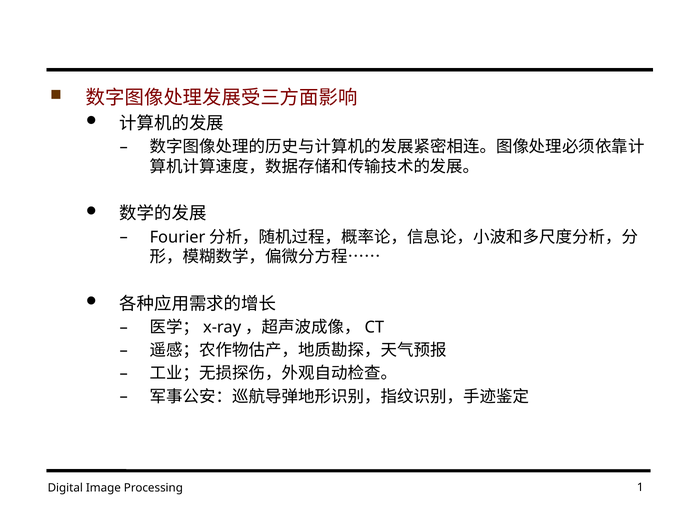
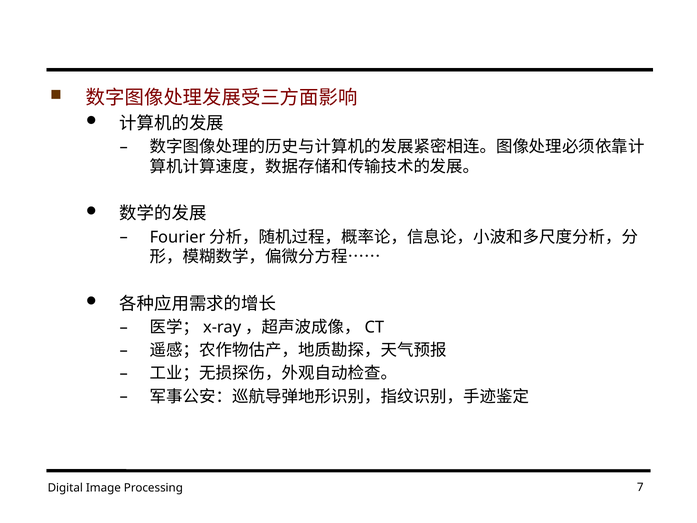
1: 1 -> 7 (640, 487)
